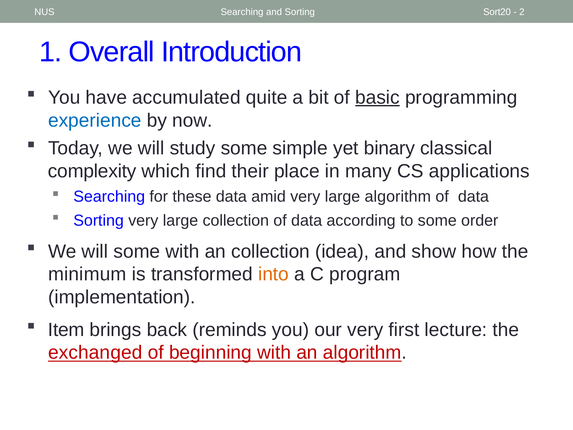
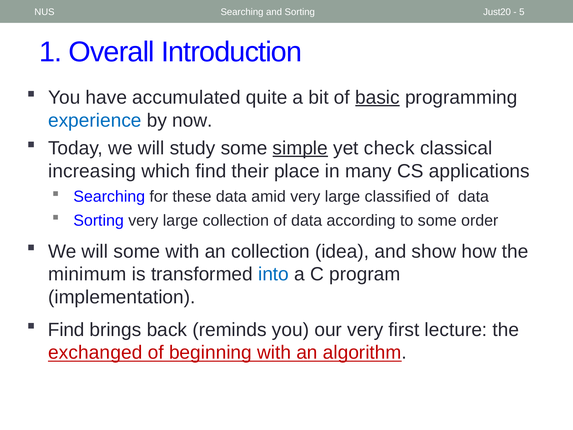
Sort20: Sort20 -> Just20 (497, 12)
2: 2 -> 5 (522, 12)
simple underline: none -> present (300, 148)
binary: binary -> check (389, 148)
complexity: complexity -> increasing (92, 171)
large algorithm: algorithm -> classified (398, 197)
into colour: orange -> blue (274, 274)
Item: Item -> Find (66, 330)
